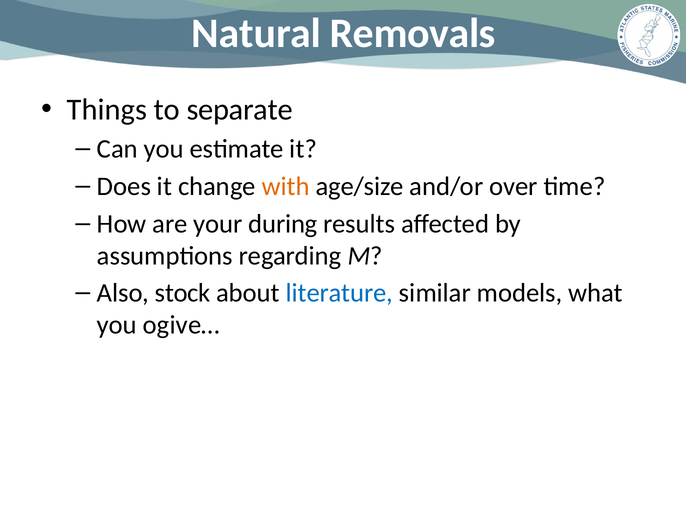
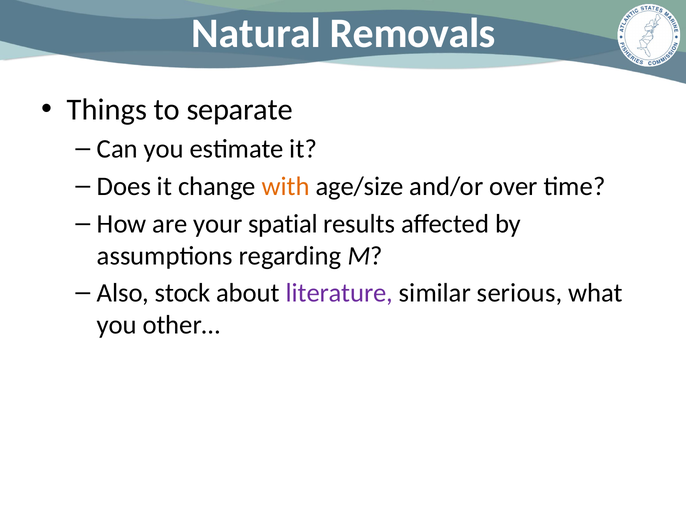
during: during -> spatial (283, 224)
literature colour: blue -> purple (339, 293)
models: models -> serious (520, 293)
ogive…: ogive… -> other… (181, 325)
